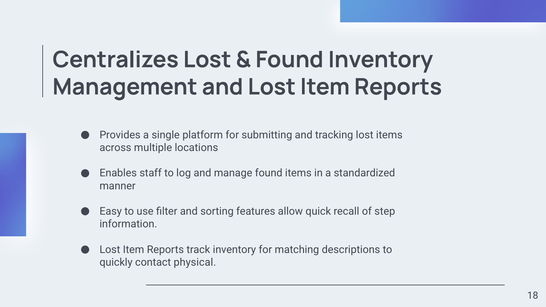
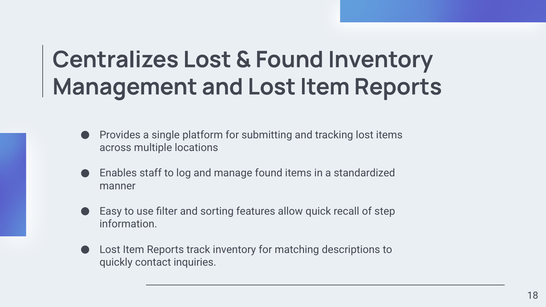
physical: physical -> inquiries (195, 262)
